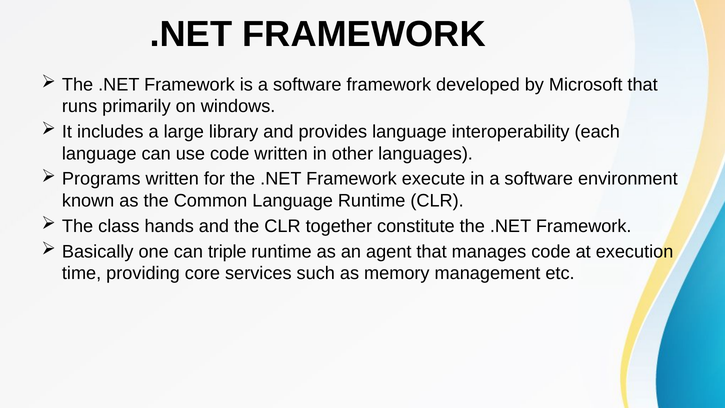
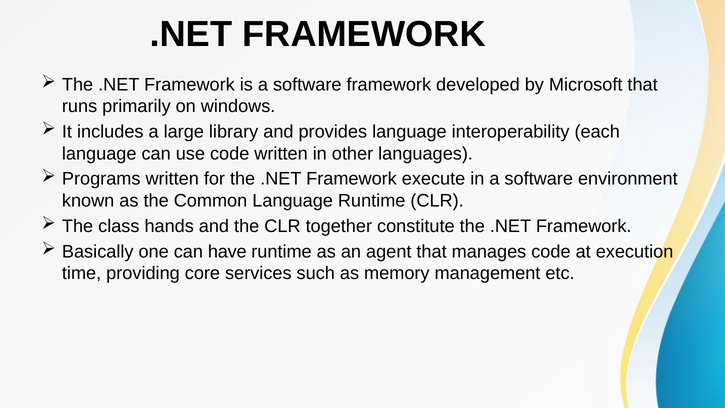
triple: triple -> have (227, 251)
